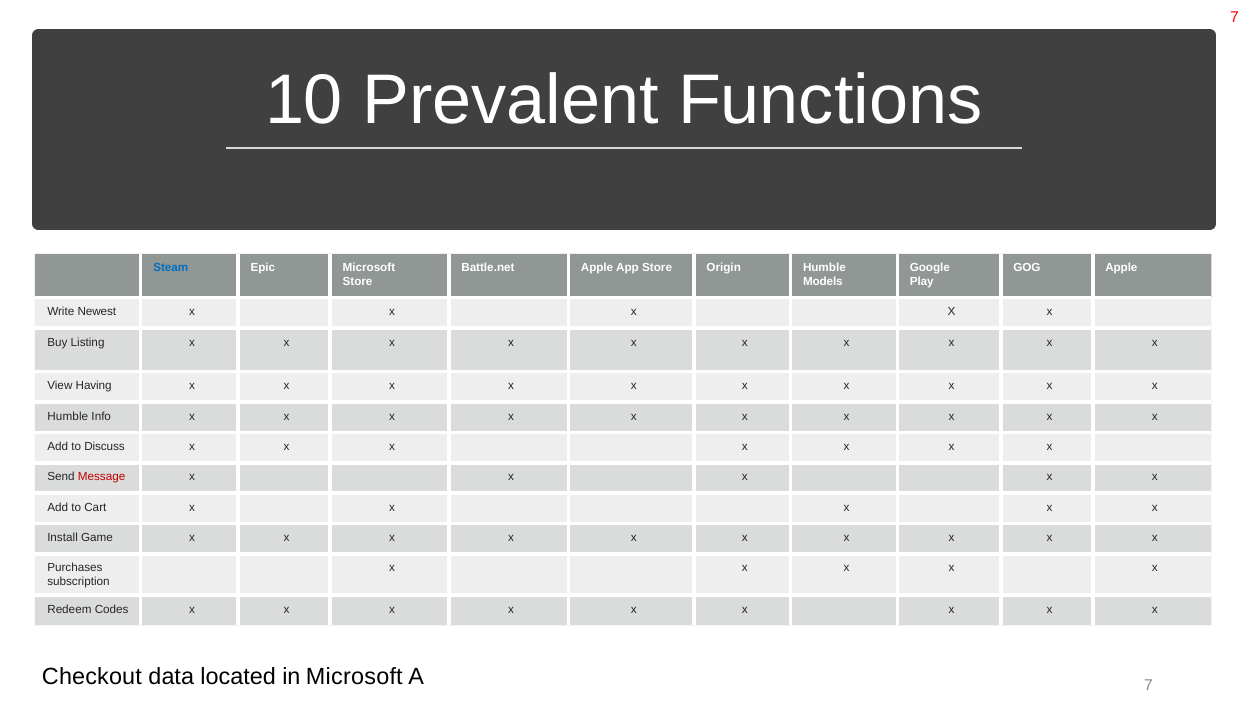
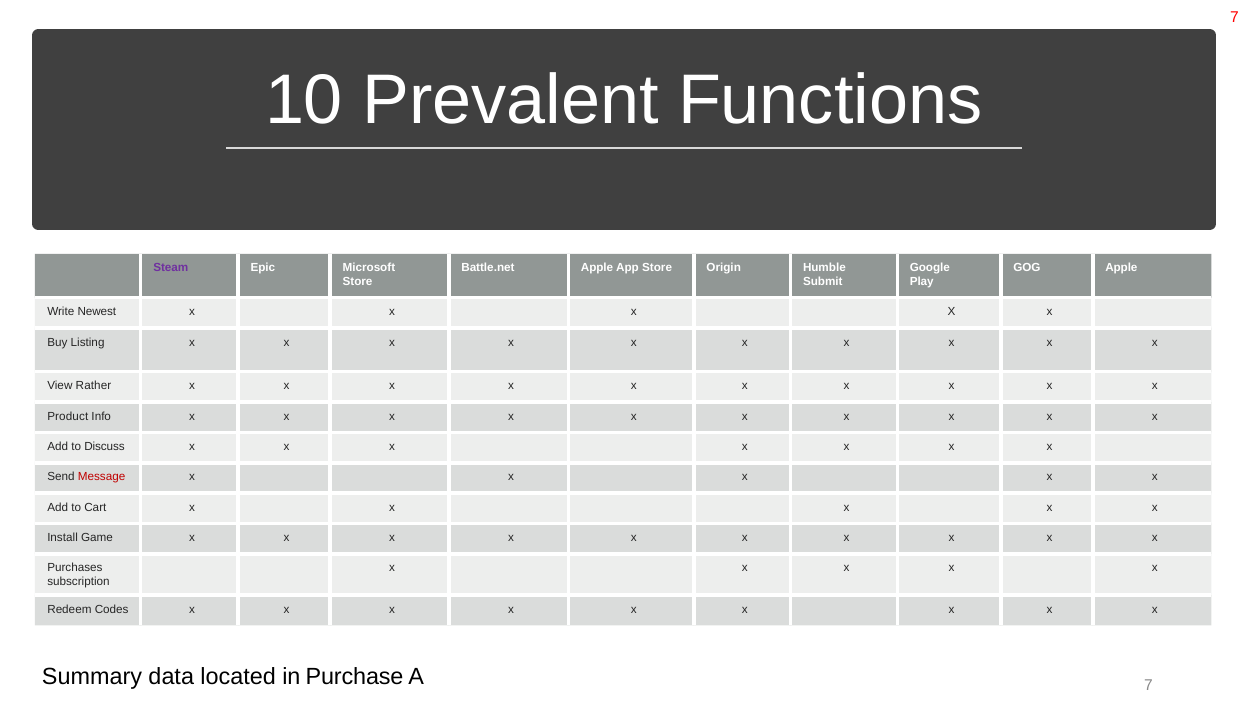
Steam colour: blue -> purple (171, 268)
Models: Models -> Submit (823, 281)
Having: Having -> Rather (94, 386)
Humble: Humble -> Product (68, 416)
Checkout: Checkout -> Summary (92, 677)
in Microsoft: Microsoft -> Purchase (355, 677)
